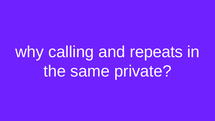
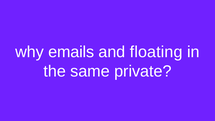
calling: calling -> emails (71, 52)
repeats: repeats -> floating (156, 52)
